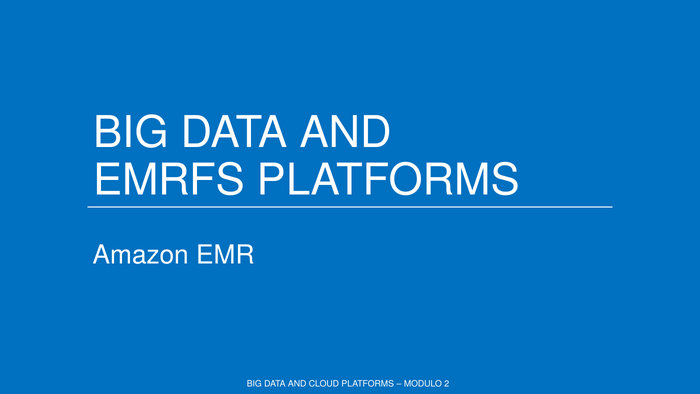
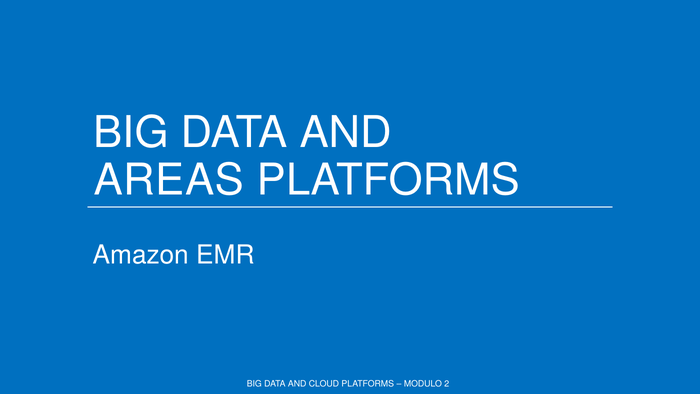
EMRFS: EMRFS -> AREAS (169, 180)
